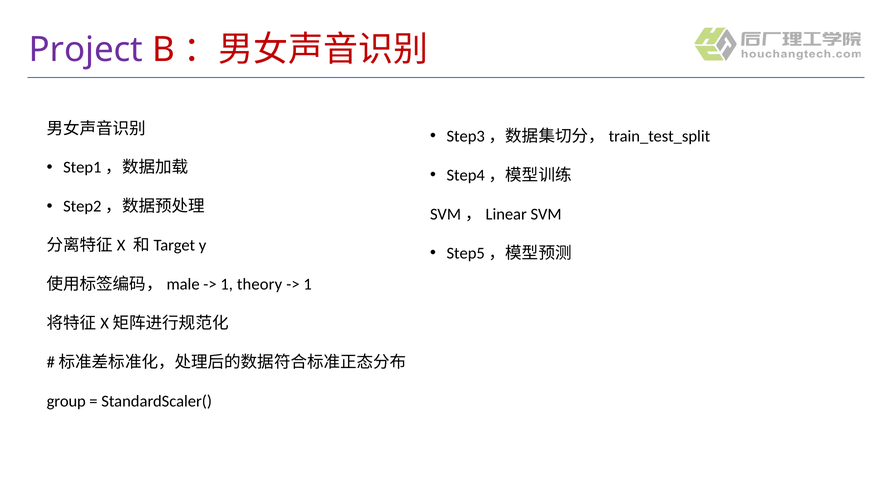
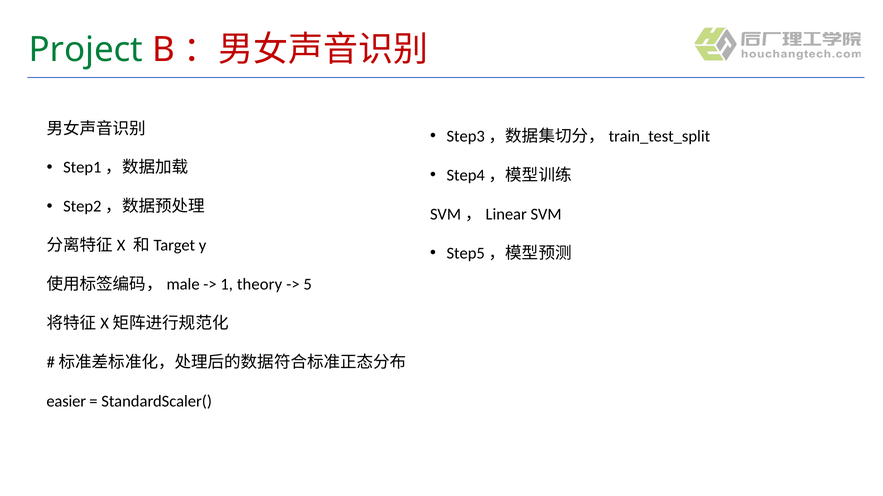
Project colour: purple -> green (86, 50)
1: 1 -> 5 (308, 285)
group: group -> easier (66, 402)
